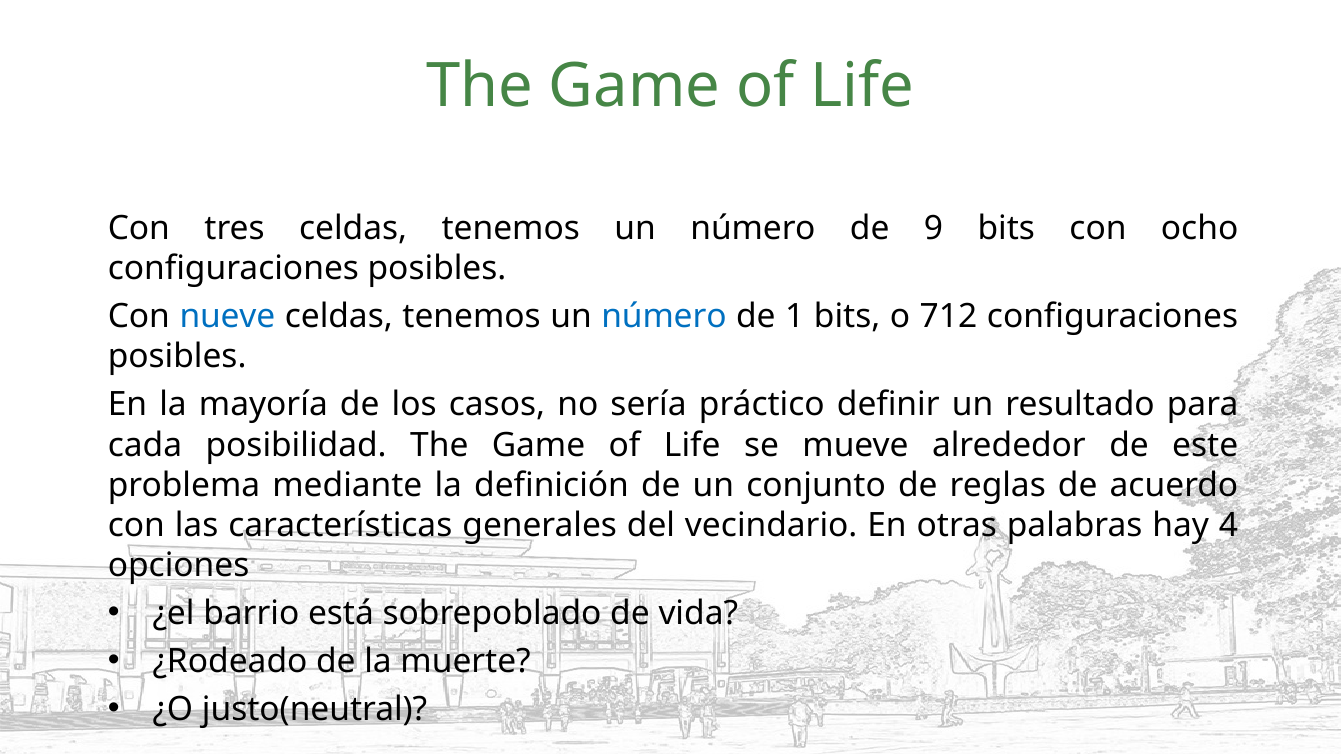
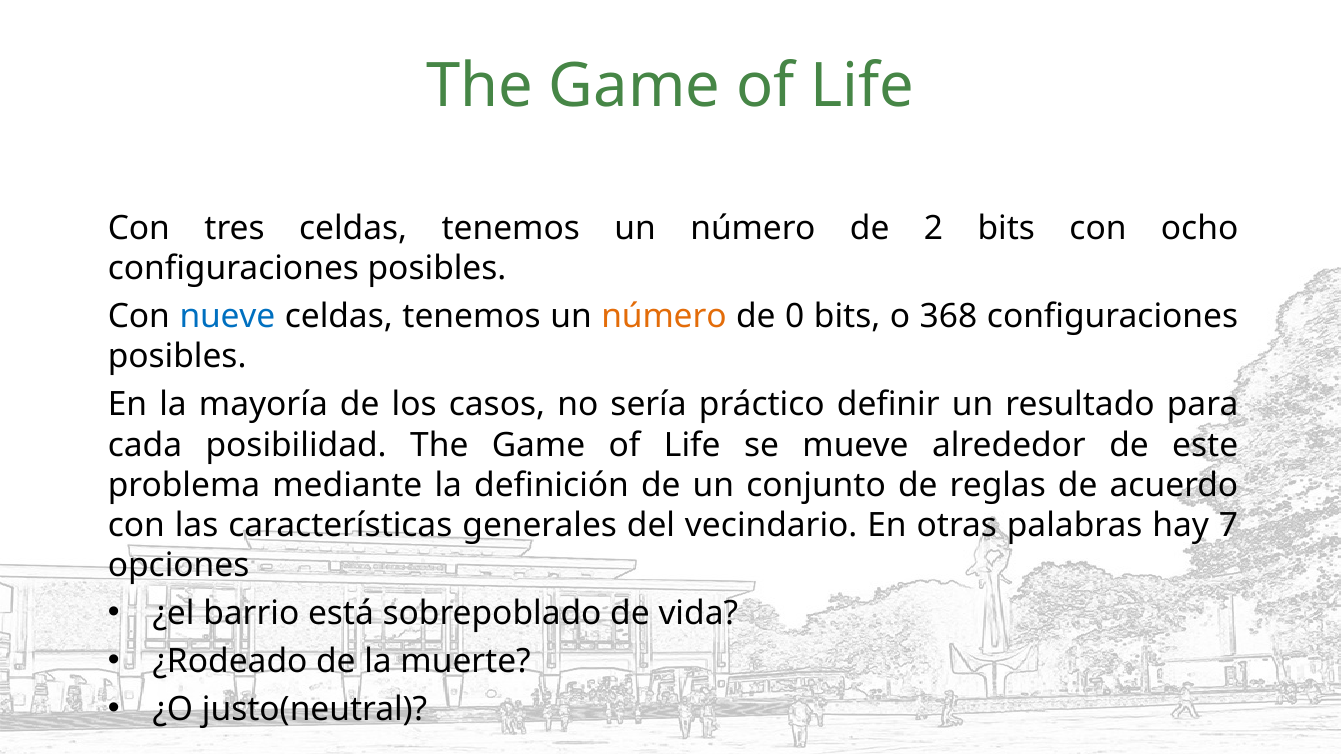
9: 9 -> 2 (934, 228)
número colour: blue -> orange (664, 317)
1: 1 -> 0 (795, 317)
712: 712 -> 368 (948, 317)
4: 4 -> 7 (1229, 526)
